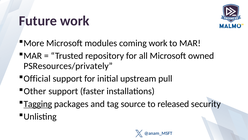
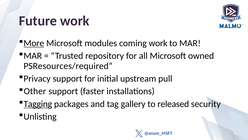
More underline: none -> present (34, 43)
PSResources/privately: PSResources/privately -> PSResources/required (68, 66)
Official: Official -> Privacy (37, 78)
source: source -> gallery (133, 104)
